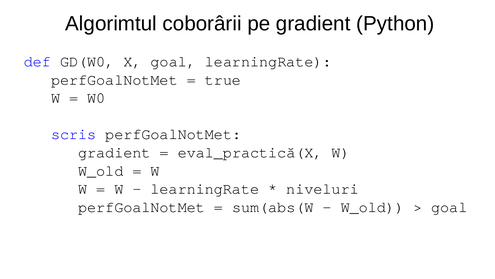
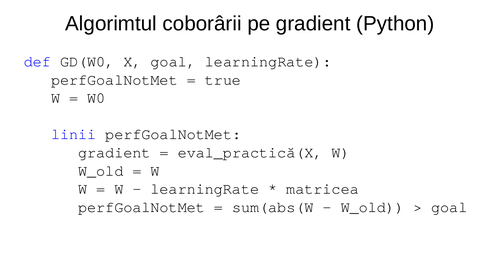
scris: scris -> linii (74, 134)
niveluri: niveluri -> matricea (323, 188)
